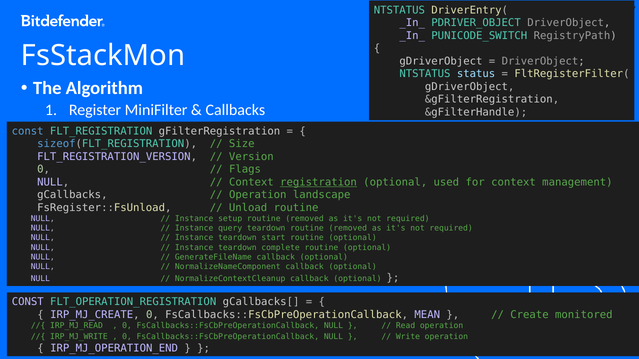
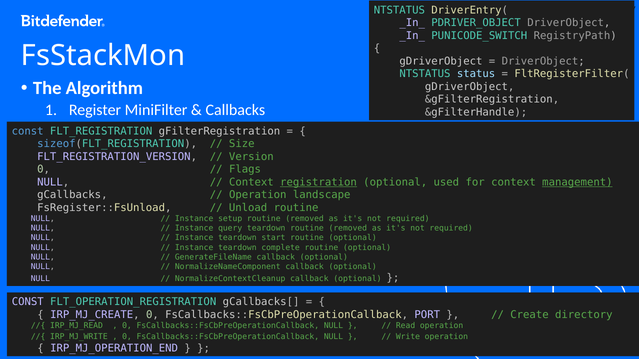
management underline: none -> present (577, 182)
MEAN: MEAN -> PORT (427, 315)
monitored: monitored -> directory (584, 315)
